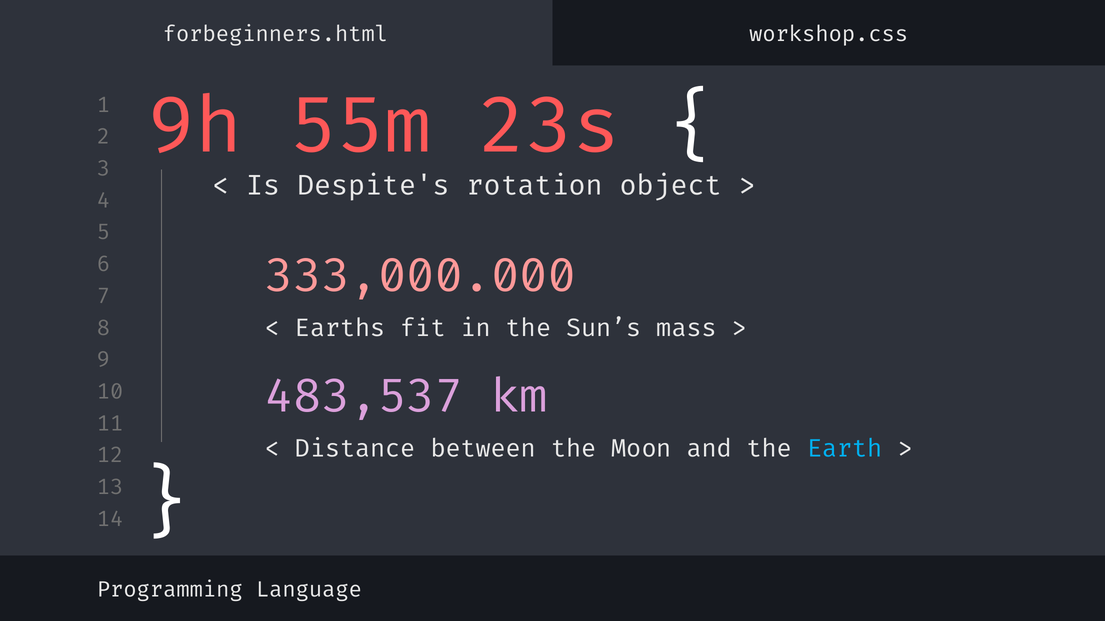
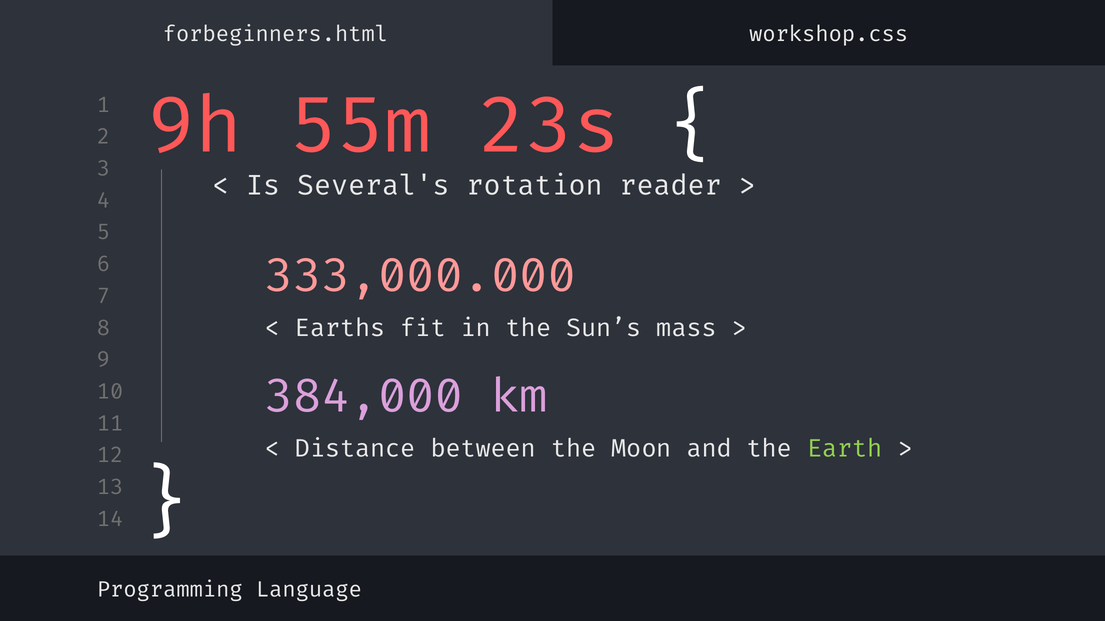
Despite's: Despite's -> Several's (374, 186)
object: object -> reader (671, 186)
483,537: 483,537 -> 384,000 (364, 397)
Earth colour: light blue -> light green (845, 449)
